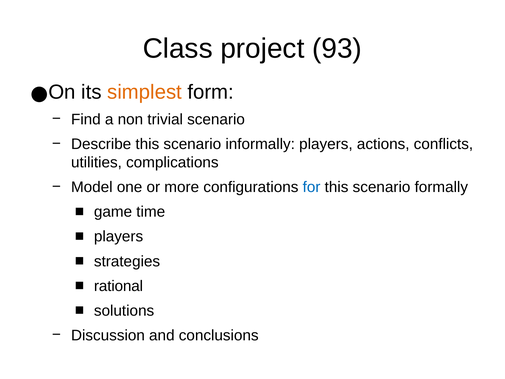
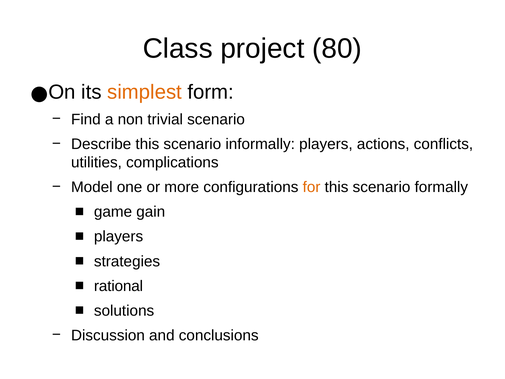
93: 93 -> 80 (337, 49)
for colour: blue -> orange (312, 187)
time: time -> gain (151, 212)
